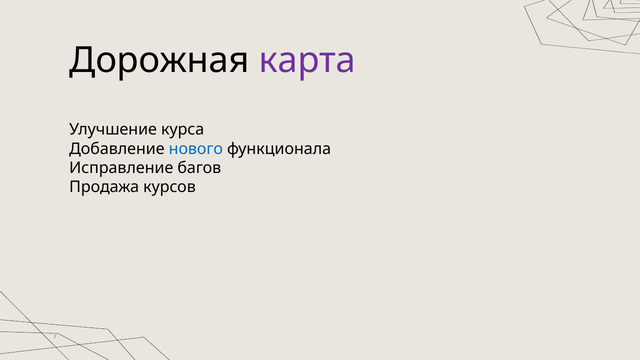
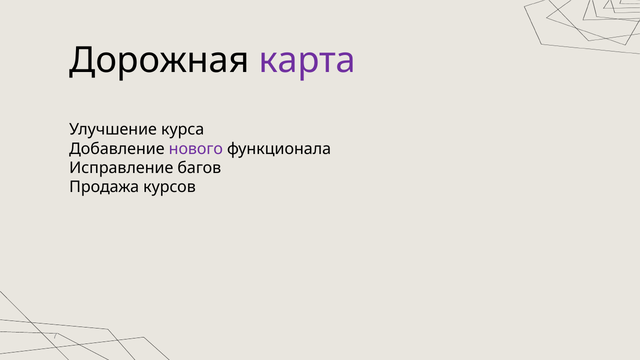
нового colour: blue -> purple (196, 149)
